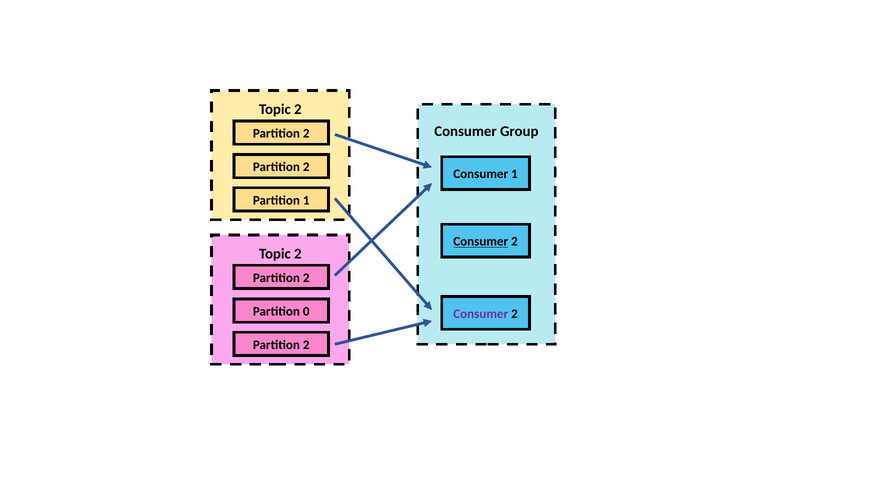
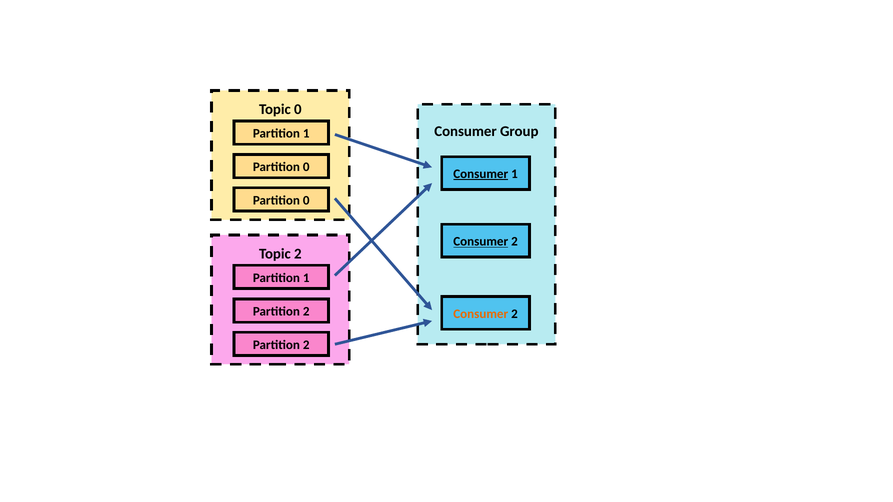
2: 2 -> 0 (298, 109)
2: 2 -> 1 (306, 134)
2: 2 -> 0 (306, 167)
Consumer underline: none -> present (481, 174)
1: 1 -> 0 (306, 200)
2: 2 -> 1 (306, 278)
0: 0 -> 2 (306, 312)
Consumer colour: purple -> orange (481, 314)
